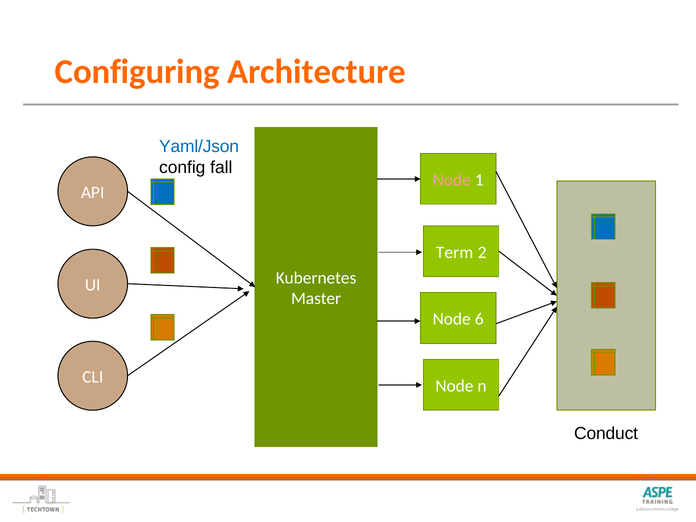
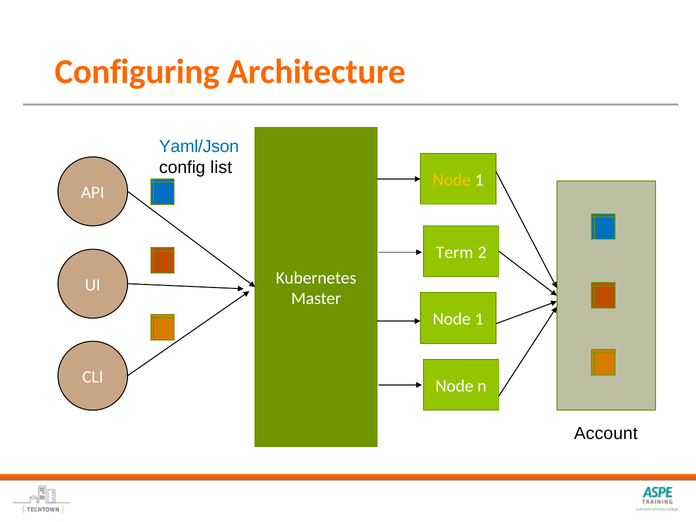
fall: fall -> list (221, 167)
Node colour: pink -> yellow (452, 180)
6: 6 -> 1 (479, 319)
Conduct: Conduct -> Account (606, 434)
